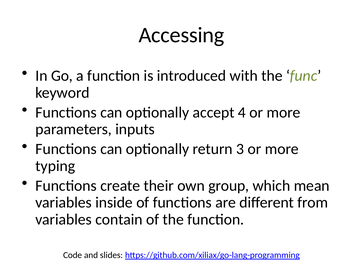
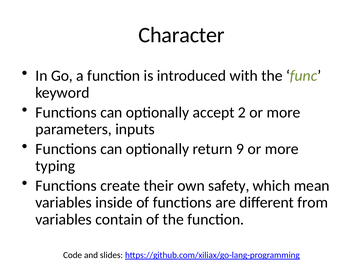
Accessing: Accessing -> Character (182, 35)
4: 4 -> 2 (242, 113)
3: 3 -> 9 (240, 149)
group: group -> safety (229, 186)
